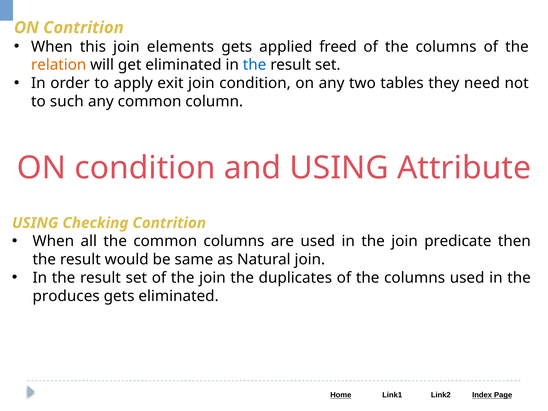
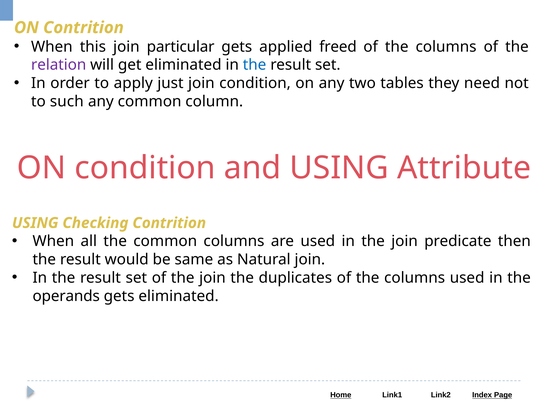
elements: elements -> particular (181, 47)
relation colour: orange -> purple (59, 65)
exit: exit -> just (170, 83)
produces: produces -> operands (66, 296)
